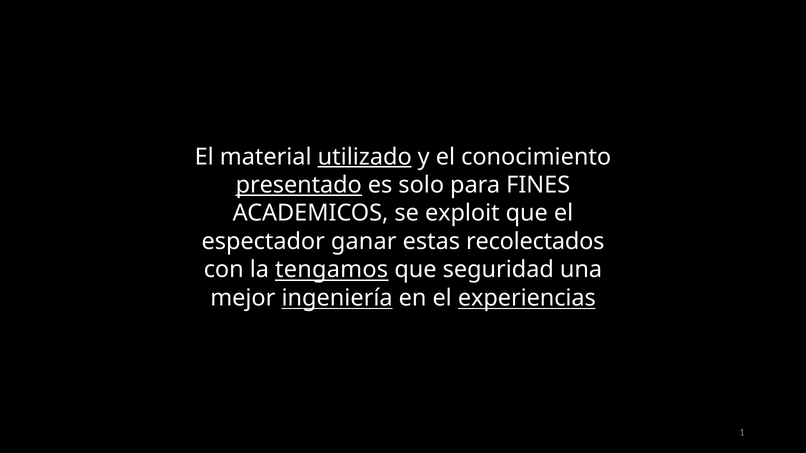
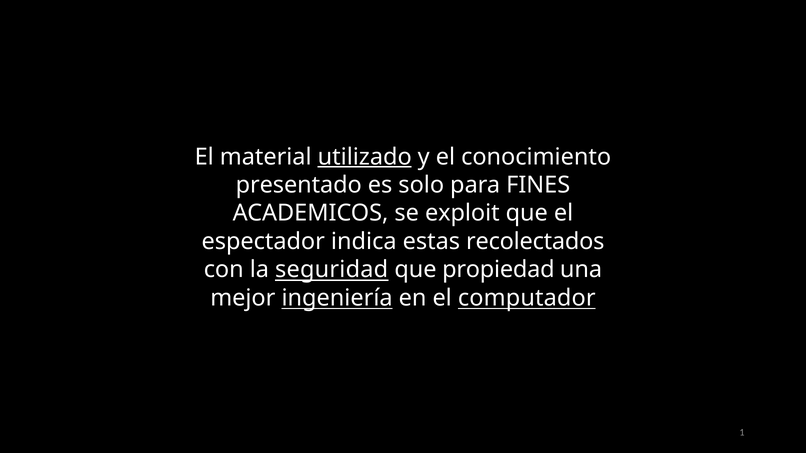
presentado underline: present -> none (299, 185)
ganar: ganar -> indica (364, 242)
tengamos: tengamos -> seguridad (332, 270)
seguridad: seguridad -> propiedad (498, 270)
experiencias: experiencias -> computador (527, 298)
